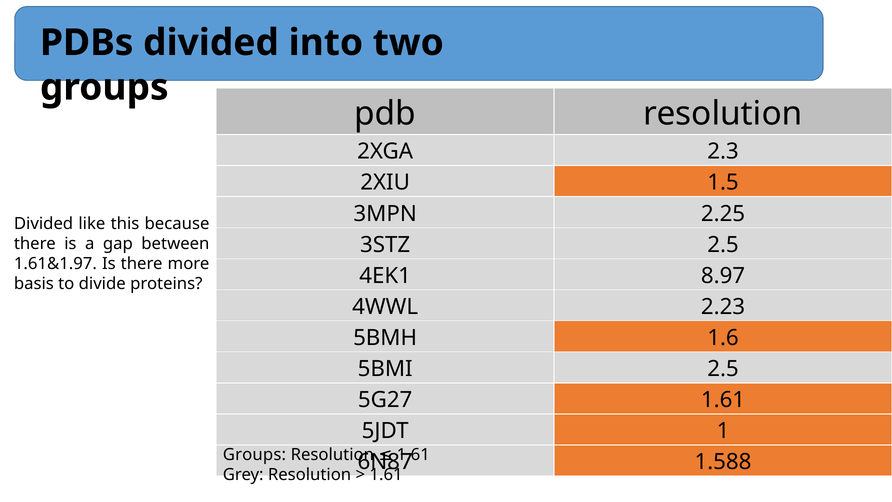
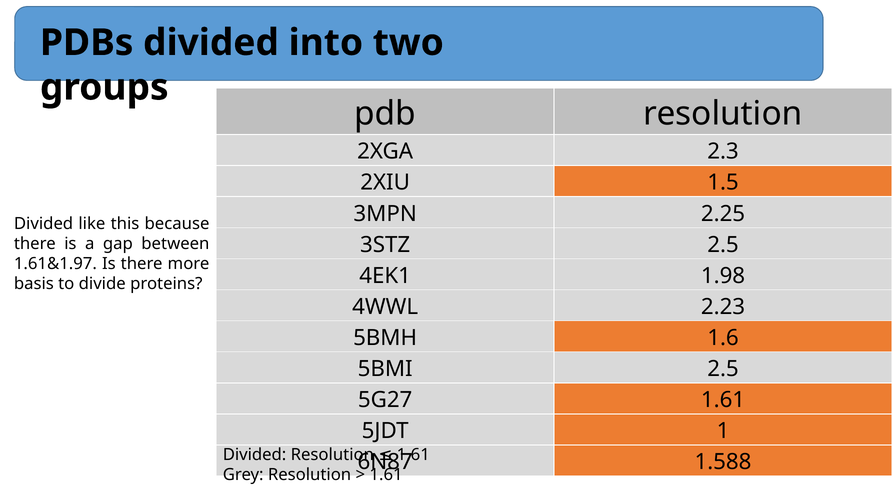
8.97: 8.97 -> 1.98 (723, 276)
Groups: Groups -> Divided (255, 454)
